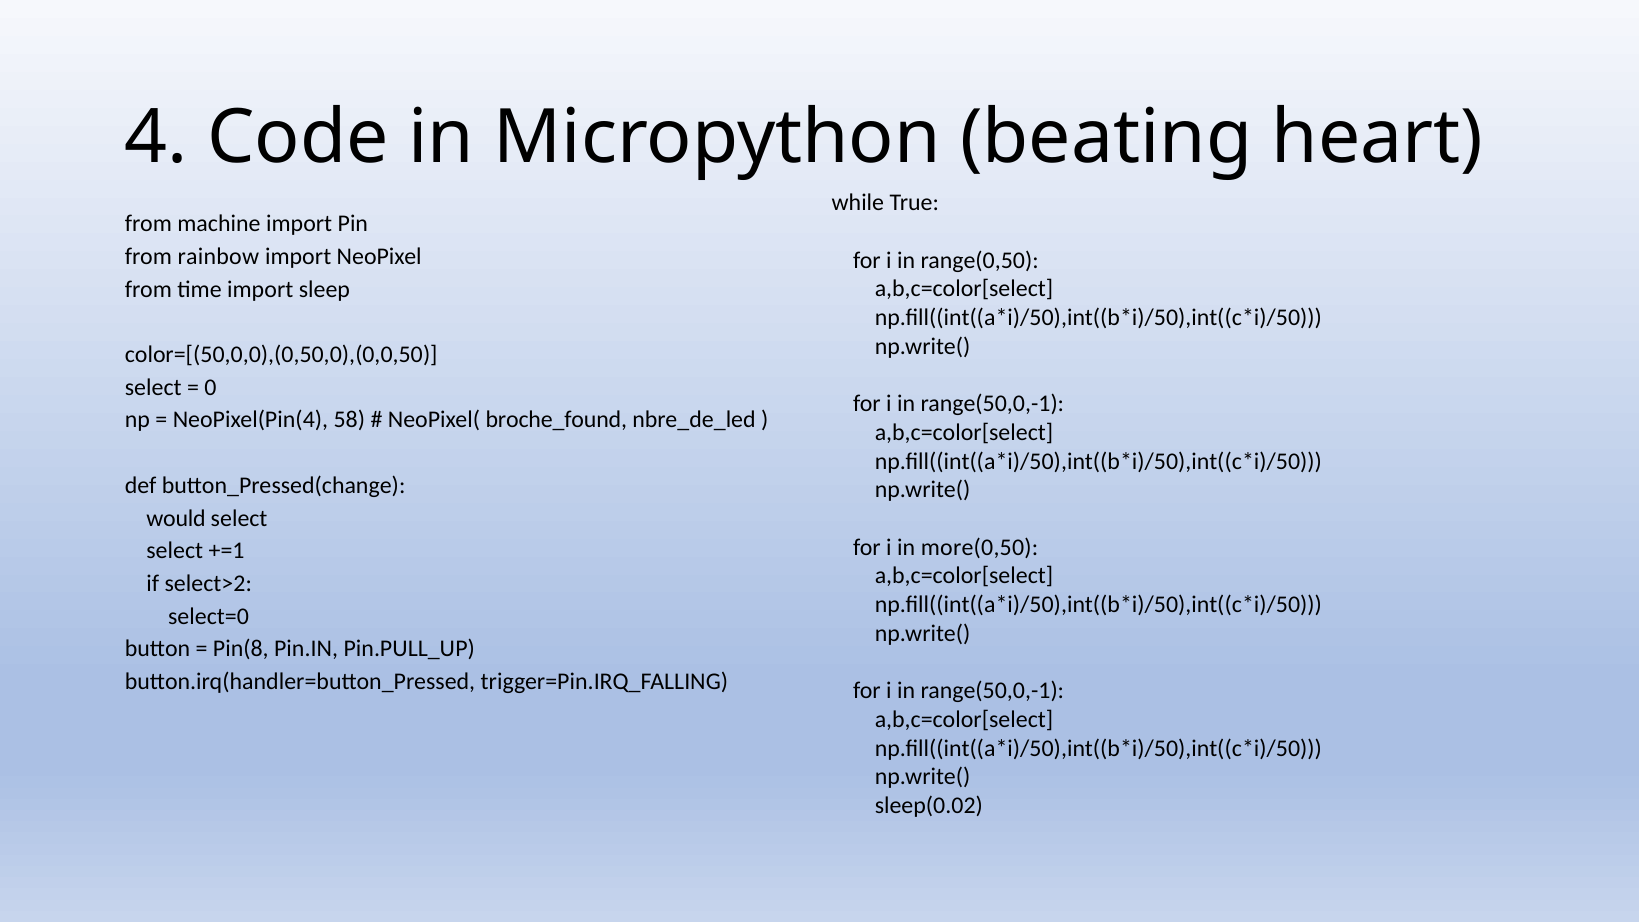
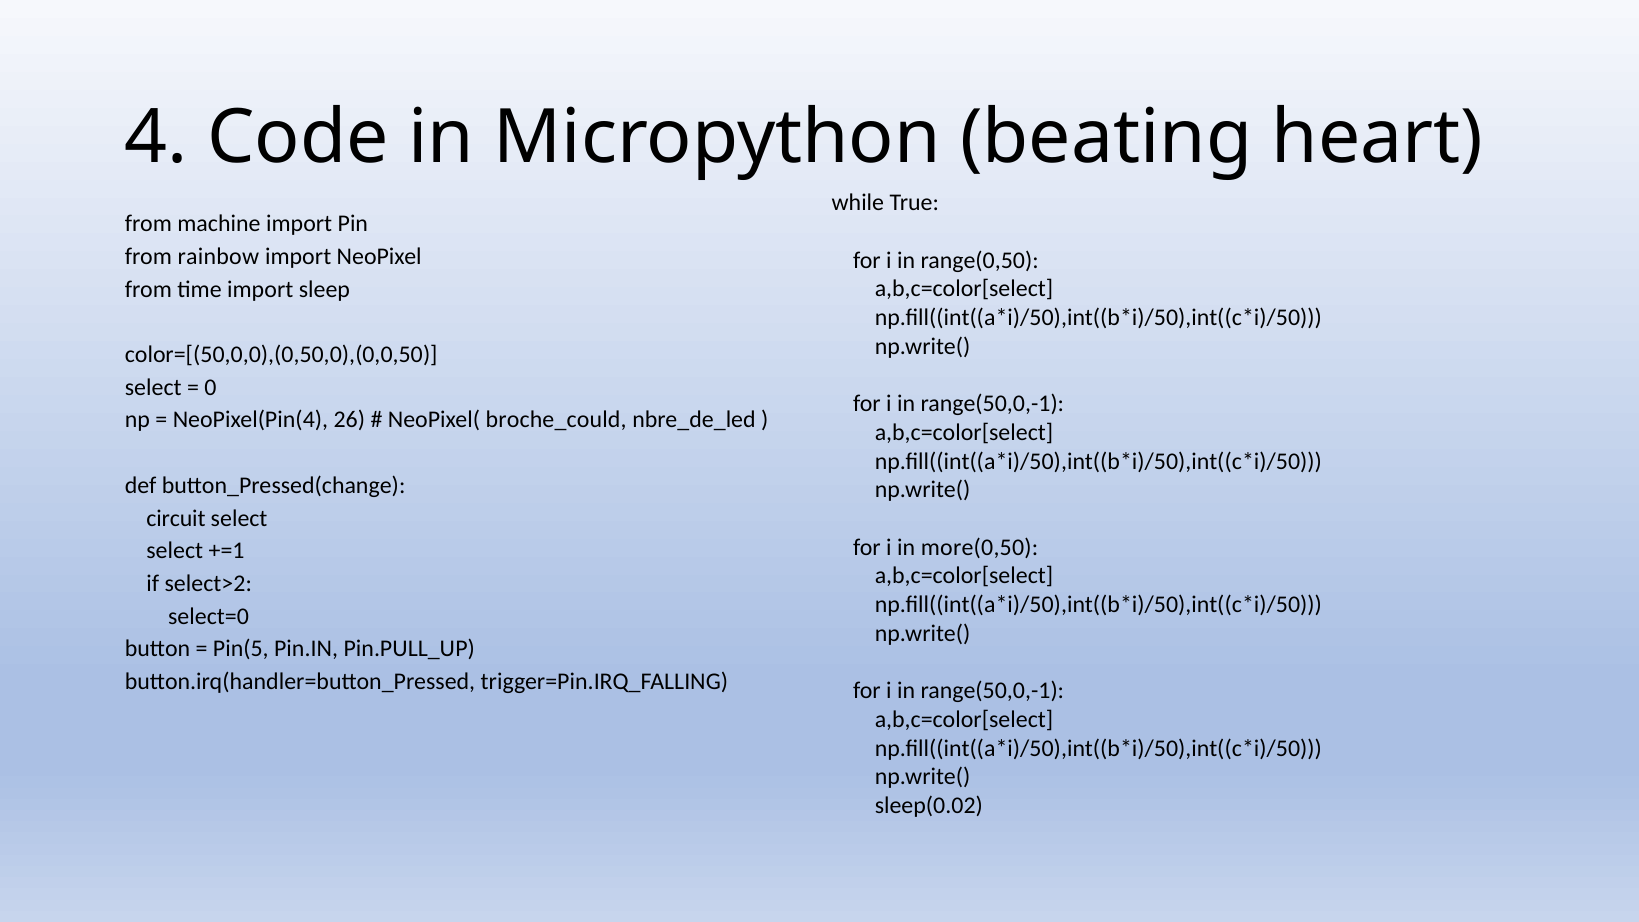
58: 58 -> 26 (349, 420)
broche_found: broche_found -> broche_could (556, 420)
would: would -> circuit (176, 518)
Pin(8: Pin(8 -> Pin(5 (241, 649)
